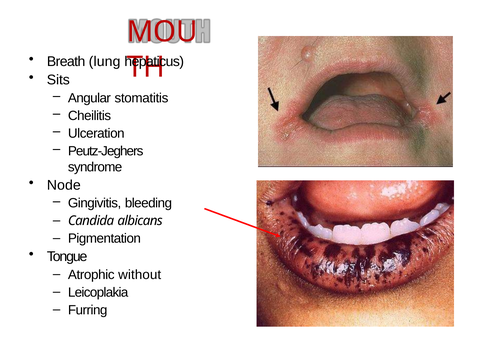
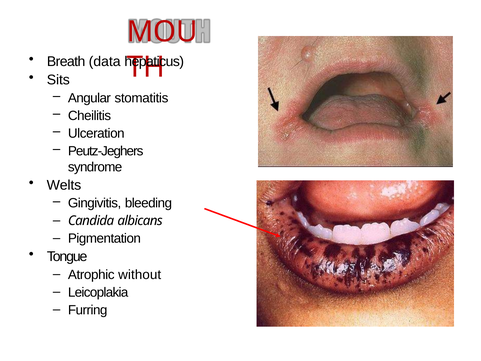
lung: lung -> data (105, 61)
Node: Node -> Welts (64, 185)
